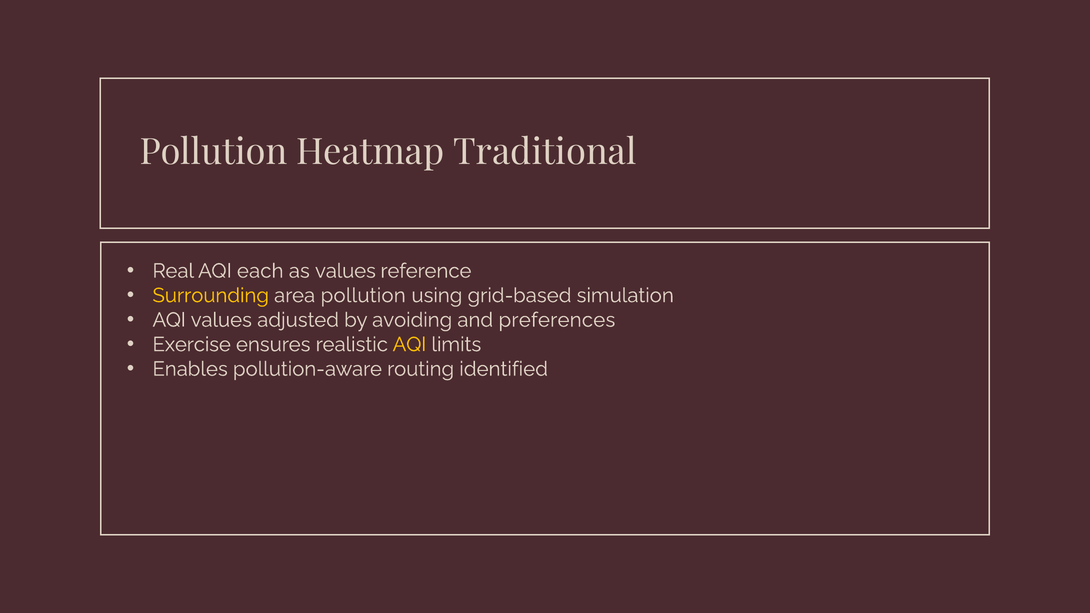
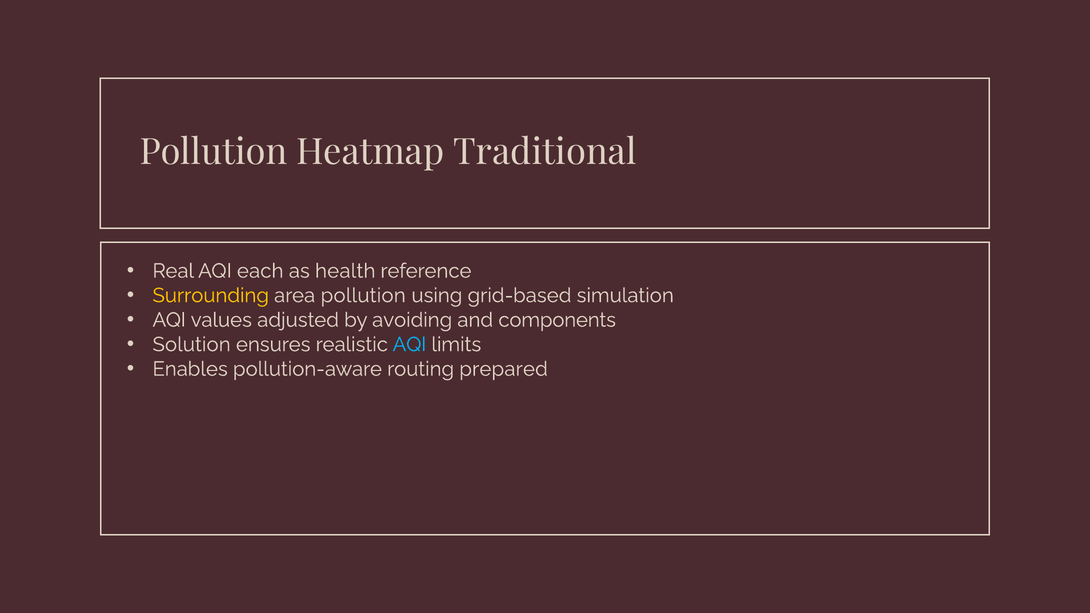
as values: values -> health (345, 271)
preferences: preferences -> components (557, 320)
Exercise: Exercise -> Solution (192, 345)
AQI colour: yellow -> light blue (409, 345)
identified: identified -> prepared (504, 369)
